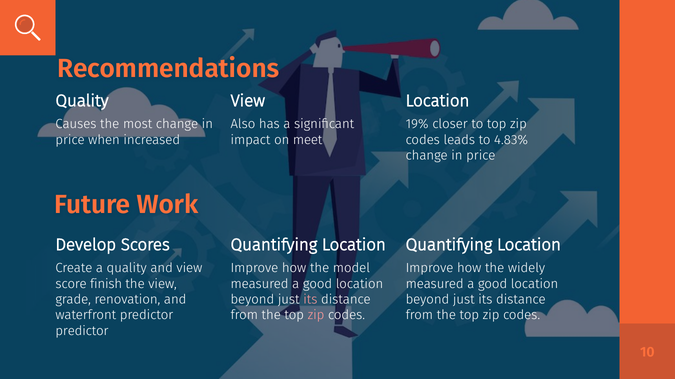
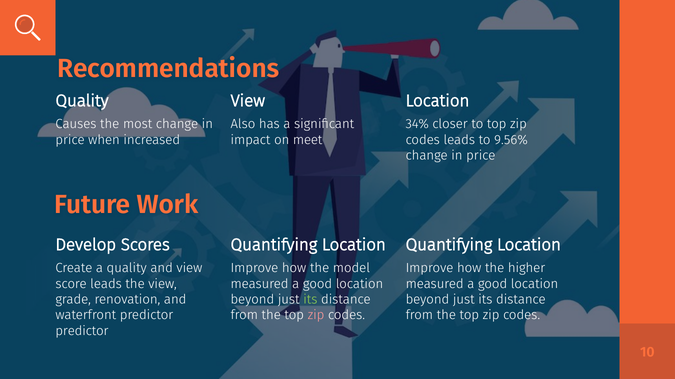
19%: 19% -> 34% (417, 124)
4.83%: 4.83% -> 9.56% (511, 140)
widely: widely -> higher (527, 268)
score finish: finish -> leads (106, 284)
its colour: pink -> light green (310, 300)
